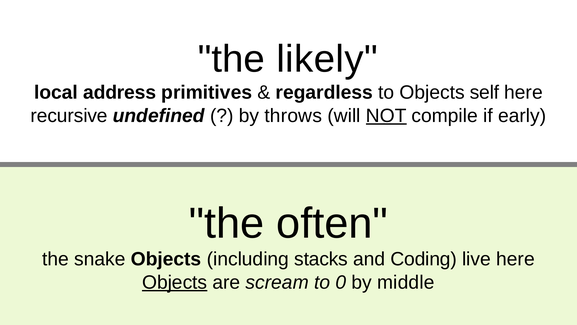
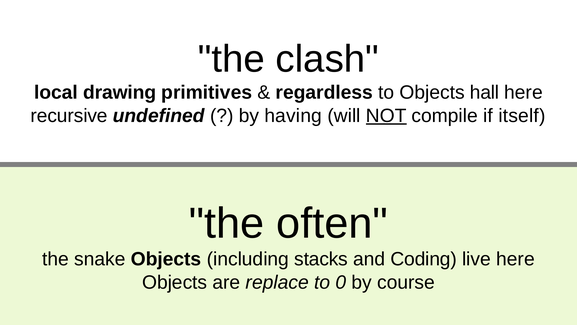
likely: likely -> clash (327, 59)
address: address -> drawing (120, 92)
self: self -> hall (485, 92)
throws: throws -> having (293, 116)
early: early -> itself (522, 116)
Objects underline: present -> none (175, 282)
scream: scream -> replace (277, 282)
middle: middle -> course (406, 282)
